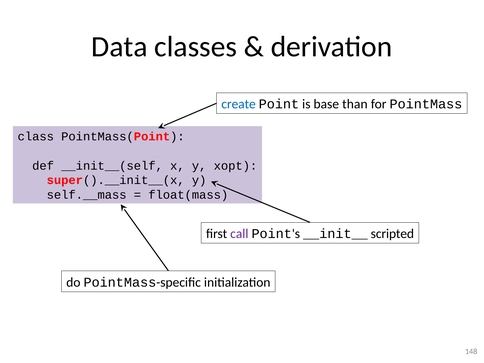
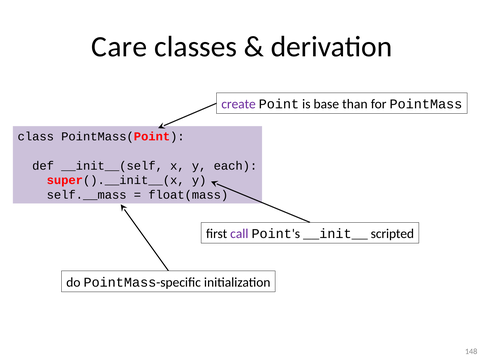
Data: Data -> Care (119, 47)
create colour: blue -> purple (239, 104)
xopt: xopt -> each (235, 166)
